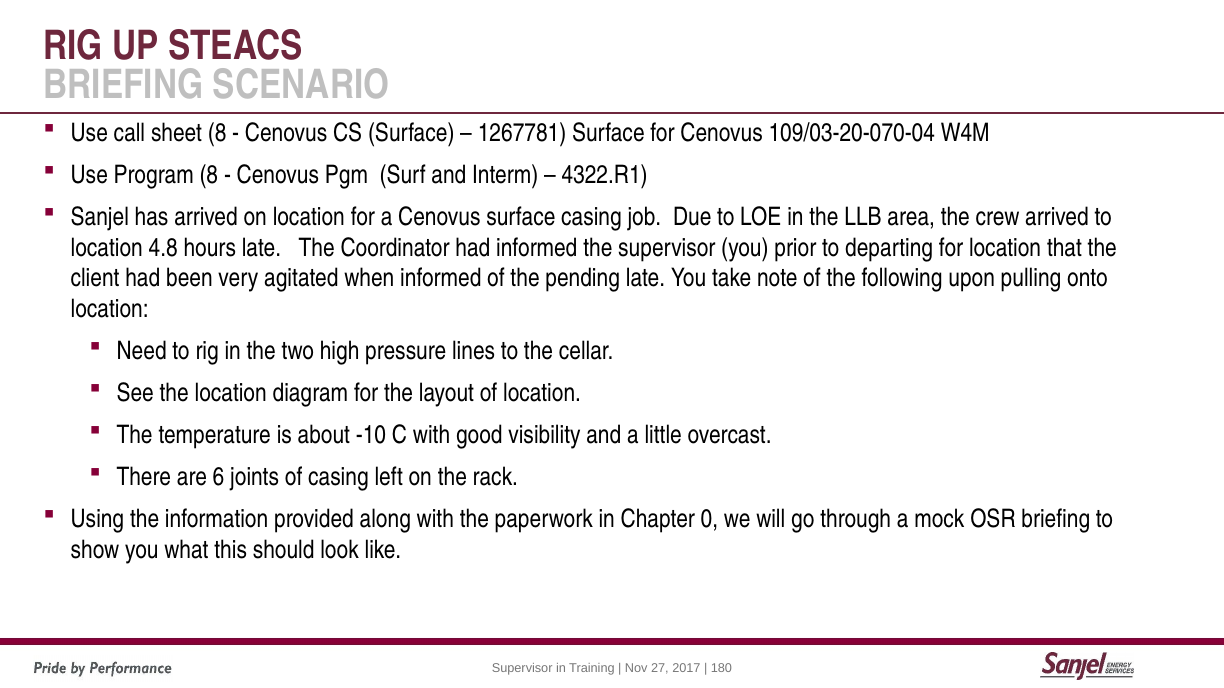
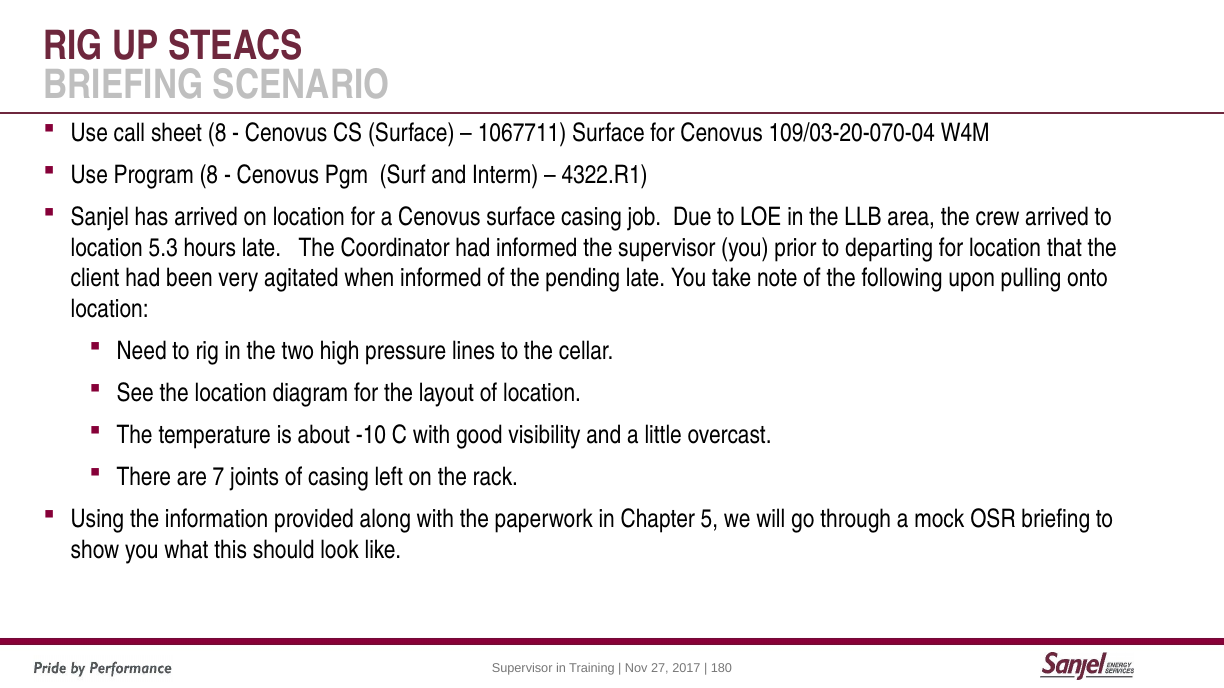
1267781: 1267781 -> 1067711 (522, 133)
4.8: 4.8 -> 5.3 (163, 248)
6: 6 -> 7 (219, 478)
0: 0 -> 5 (709, 520)
